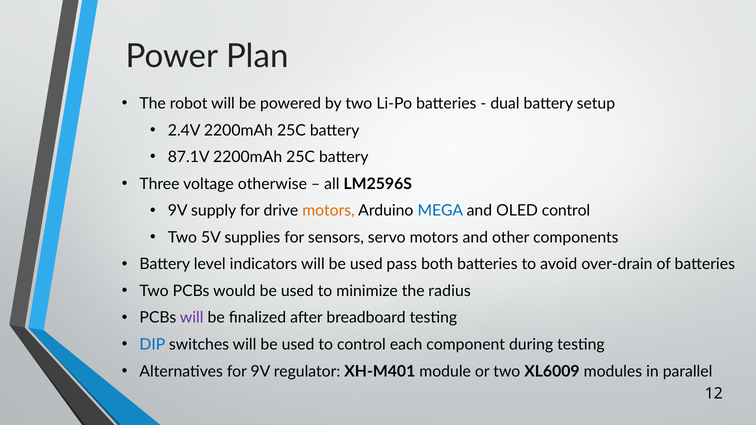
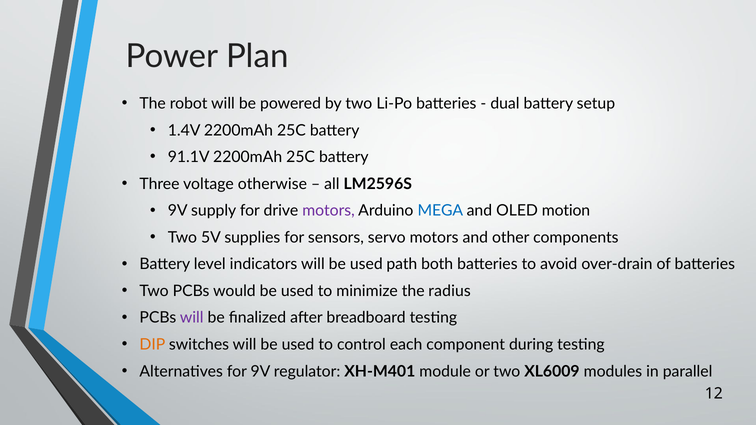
2.4V: 2.4V -> 1.4V (184, 130)
87.1V: 87.1V -> 91.1V (189, 157)
motors colour: orange -> purple (329, 211)
OLED control: control -> motion (566, 211)
pass: pass -> path (402, 264)
DIP colour: blue -> orange (152, 345)
